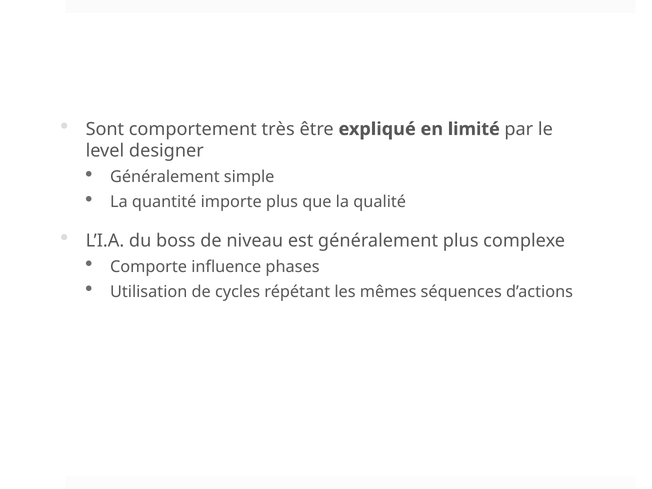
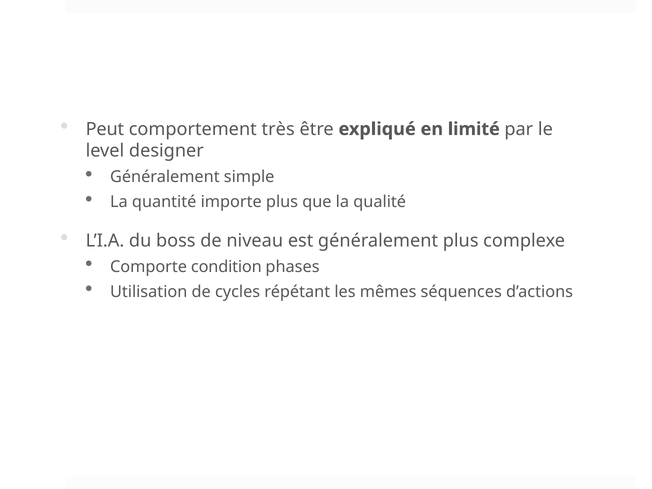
Sont: Sont -> Peut (105, 129)
influence: influence -> condition (226, 267)
